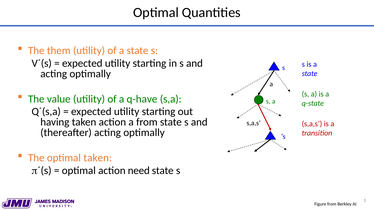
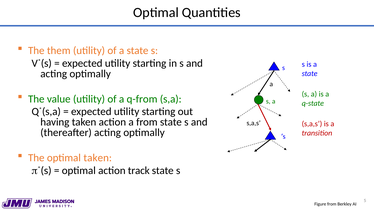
q-have: q-have -> q-from (142, 99)
need: need -> track (139, 171)
